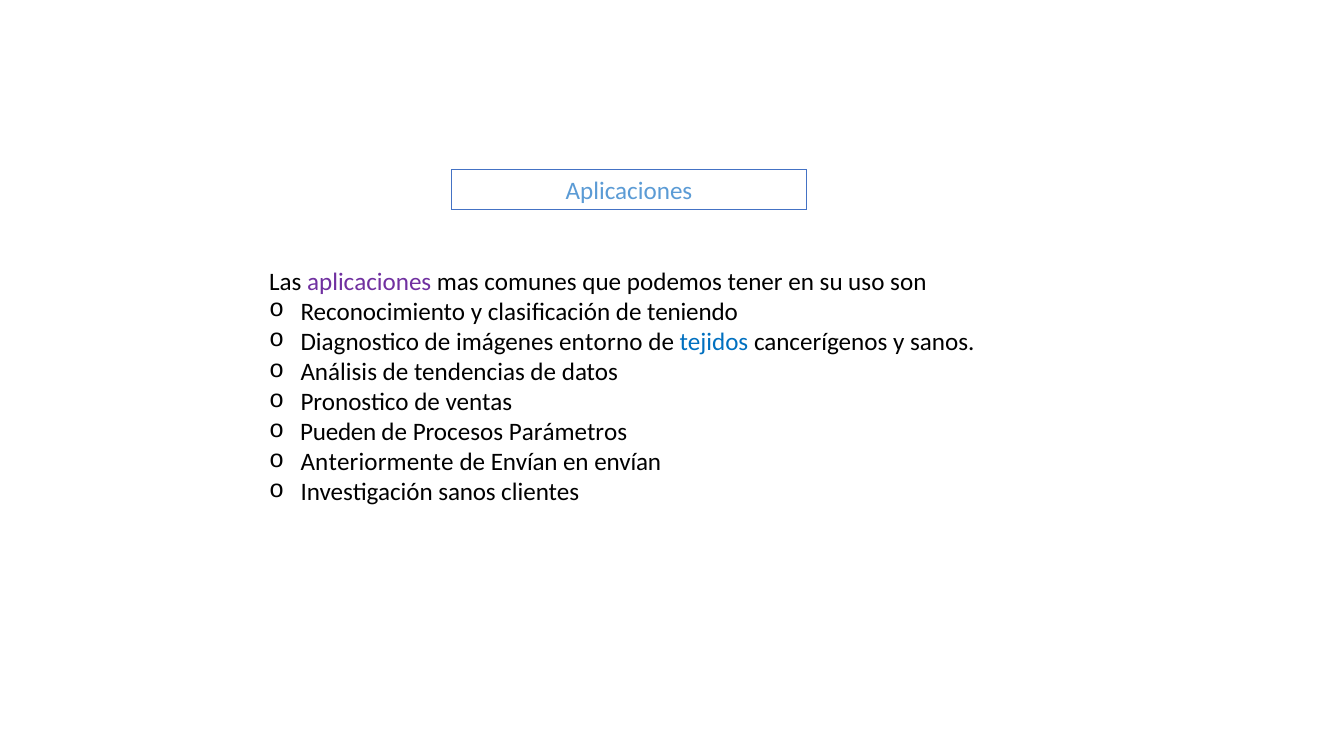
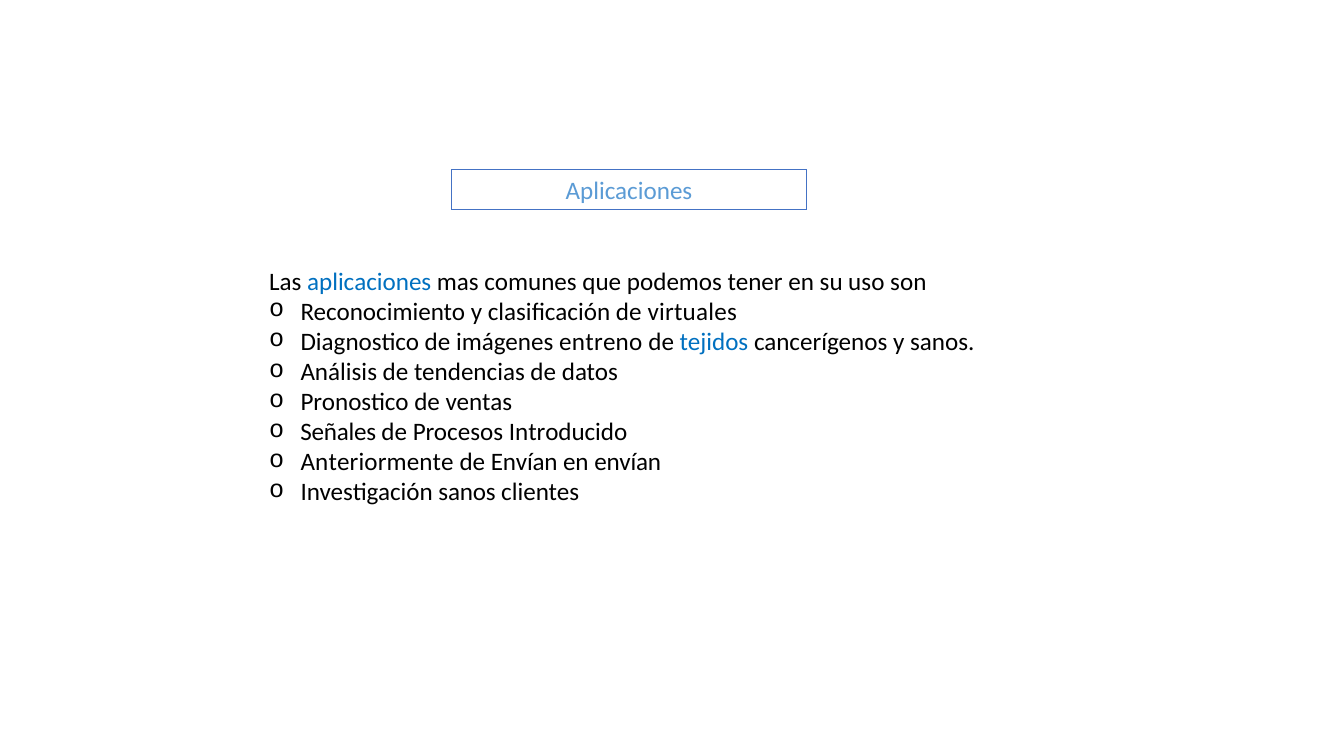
aplicaciones colour: purple -> blue (369, 282)
teniendo: teniendo -> virtuales (692, 312)
entorno: entorno -> entreno (601, 342)
Pueden: Pueden -> Señales (338, 433)
Parámetros: Parámetros -> Introducido (568, 433)
